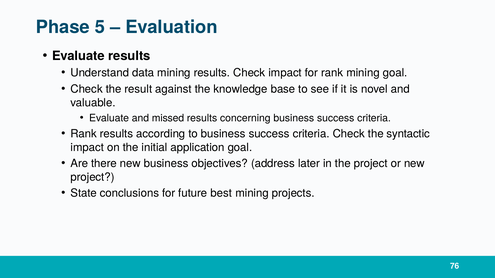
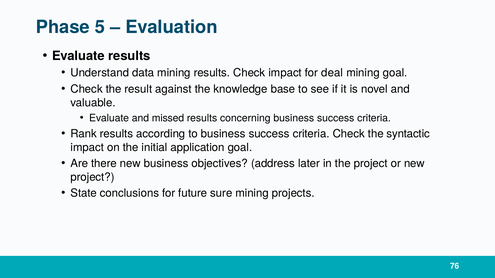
for rank: rank -> deal (332, 73)
best: best -> sure (221, 193)
